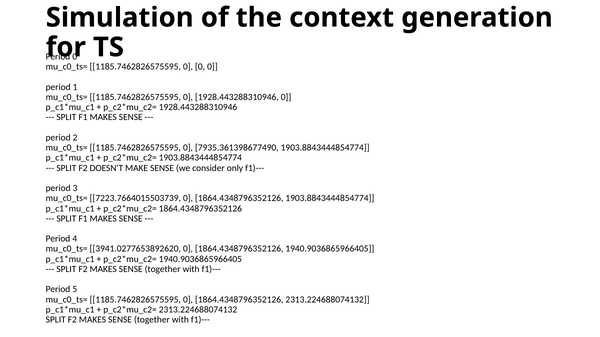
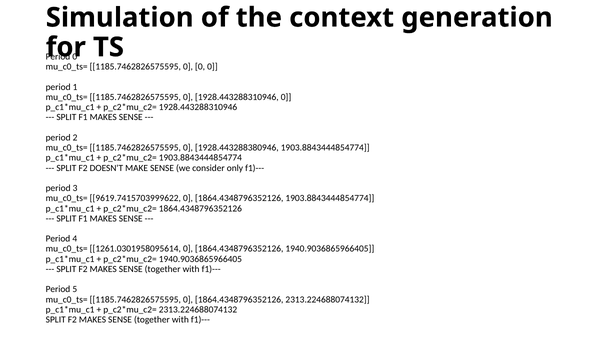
7935.361398677490: 7935.361398677490 -> 1928.443288380946 (237, 148)
7223.7664015503739: 7223.7664015503739 -> 9619.7415703999622 (135, 199)
3941.0277653892620: 3941.0277653892620 -> 1261.0301958095614 (135, 249)
